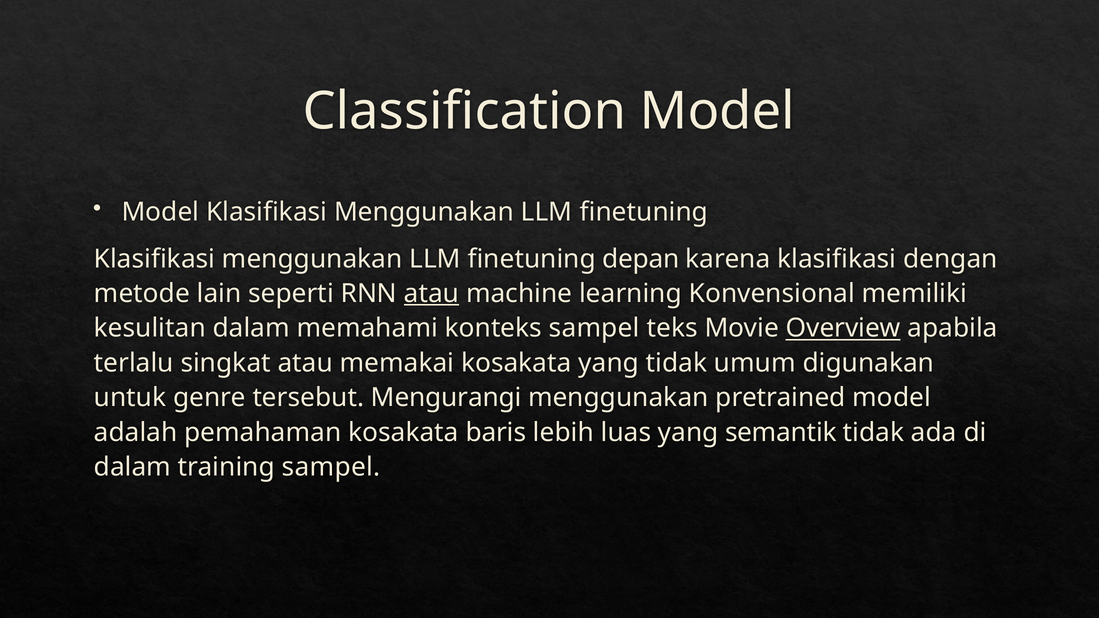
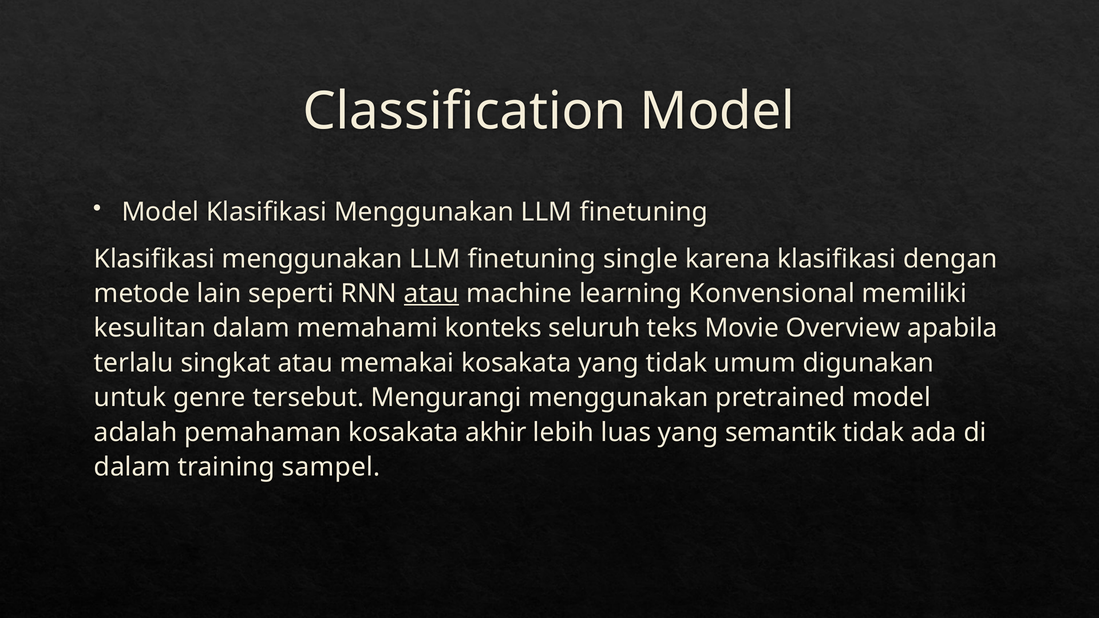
depan: depan -> single (640, 259)
konteks sampel: sampel -> seluruh (595, 328)
Overview underline: present -> none (843, 328)
baris: baris -> akhir (496, 433)
